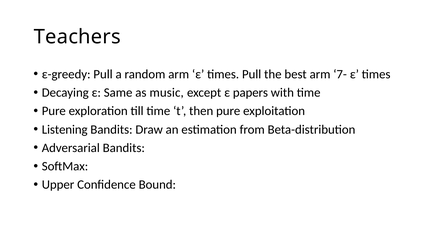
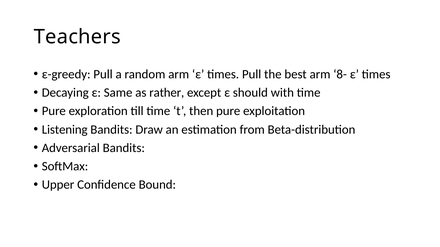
7-: 7- -> 8- (340, 74)
music: music -> rather (167, 93)
papers: papers -> should (250, 93)
